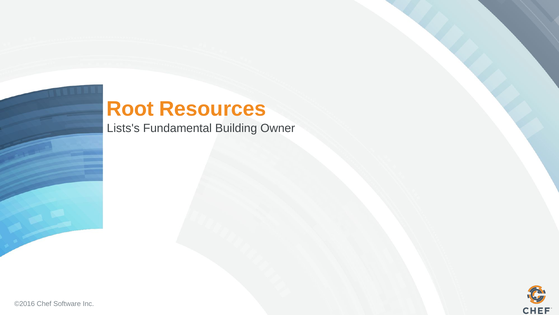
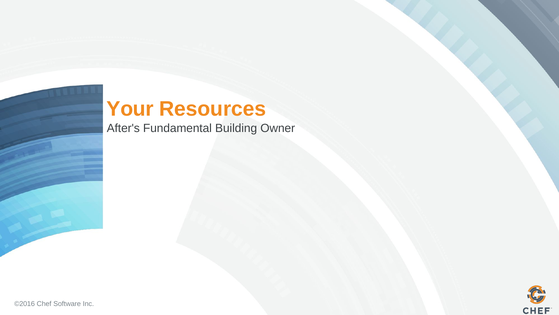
Root: Root -> Your (130, 109)
Lists's: Lists's -> After's (123, 128)
